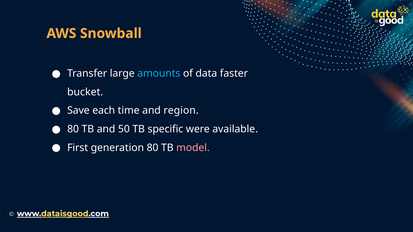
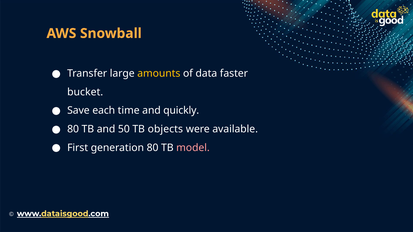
amounts colour: light blue -> yellow (159, 74)
region: region -> quickly (181, 111)
specific: specific -> objects (165, 129)
